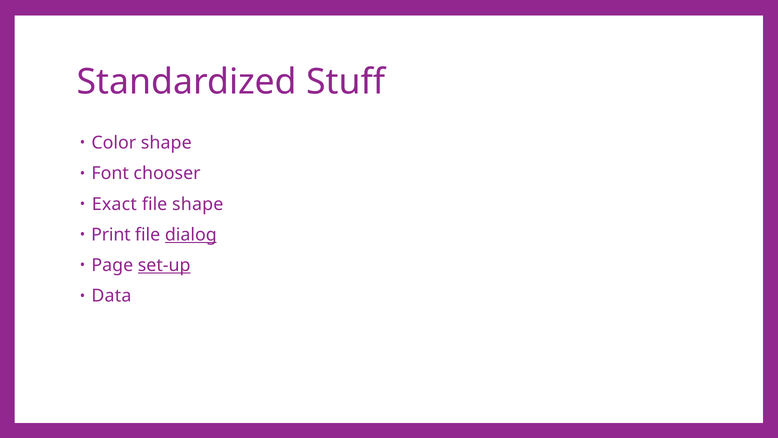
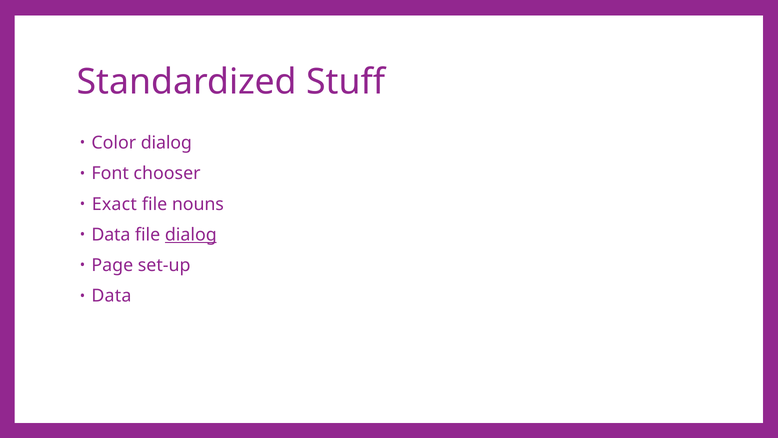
Color shape: shape -> dialog (166, 143)
file shape: shape -> nouns (198, 204)
Print: Print -> Data (111, 235)
set-up underline: present -> none (164, 265)
